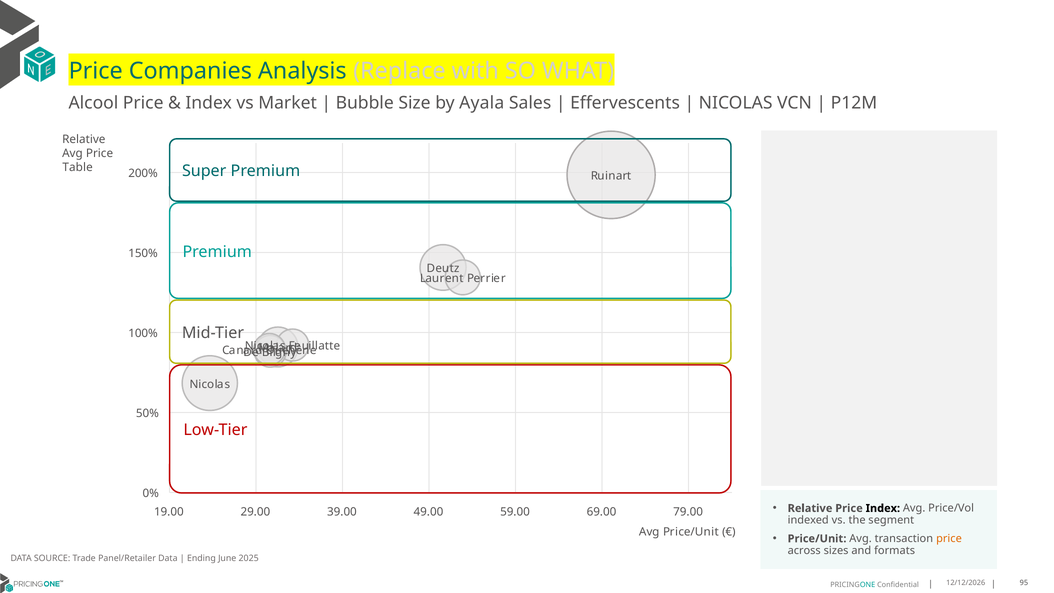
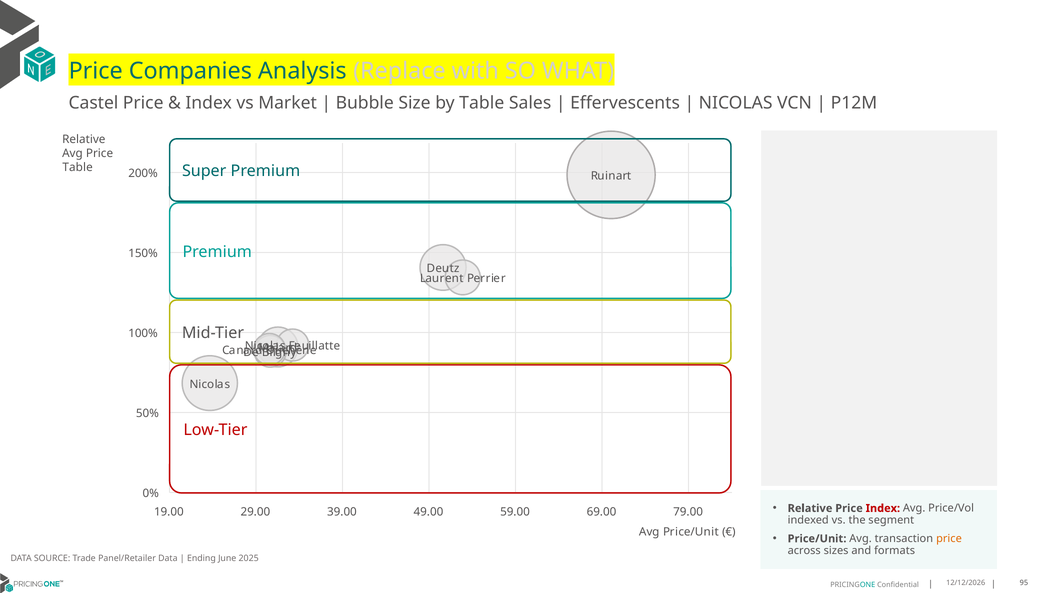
Alcool: Alcool -> Castel (93, 103)
by Ayala: Ayala -> Table (482, 103)
Index colour: black -> red (883, 508)
